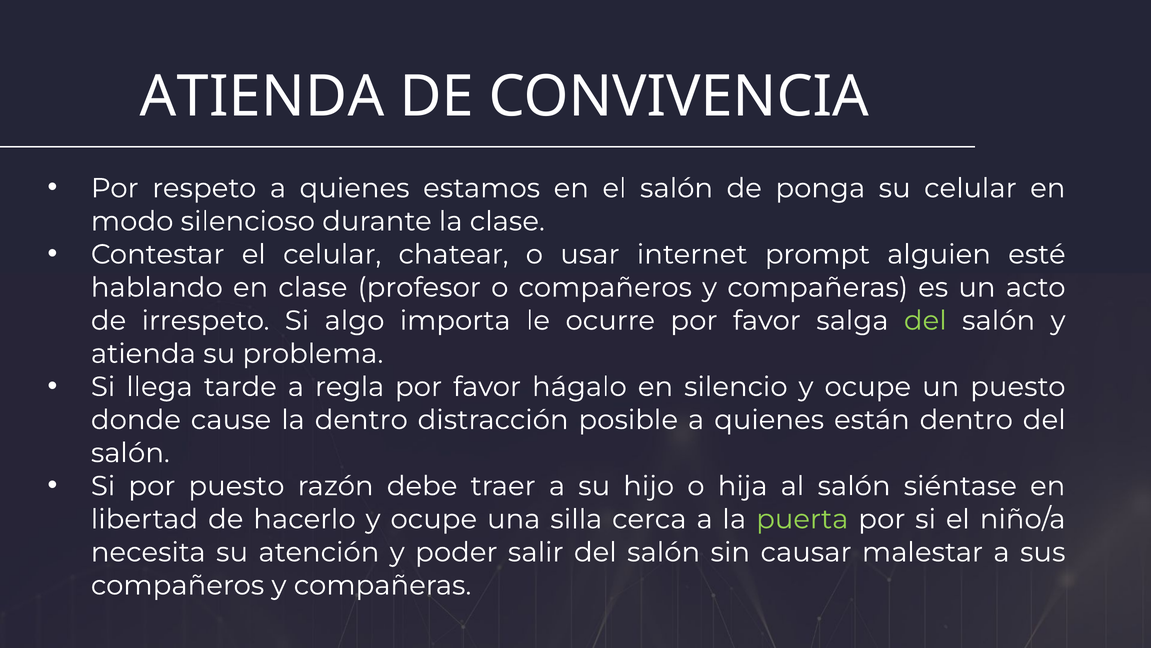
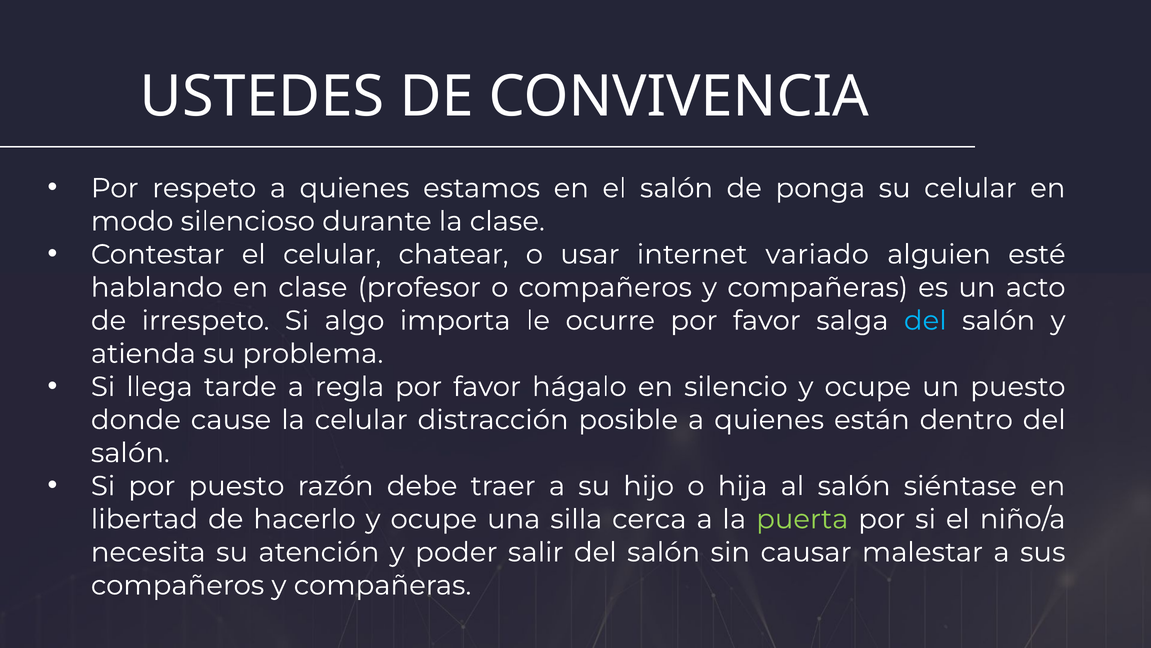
ATIENDA: ATIENDA -> USTEDES (262, 97)
prompt: prompt -> variado (817, 254)
del colour: light green -> light blue (925, 320)
la dentro: dentro -> celular (361, 420)
